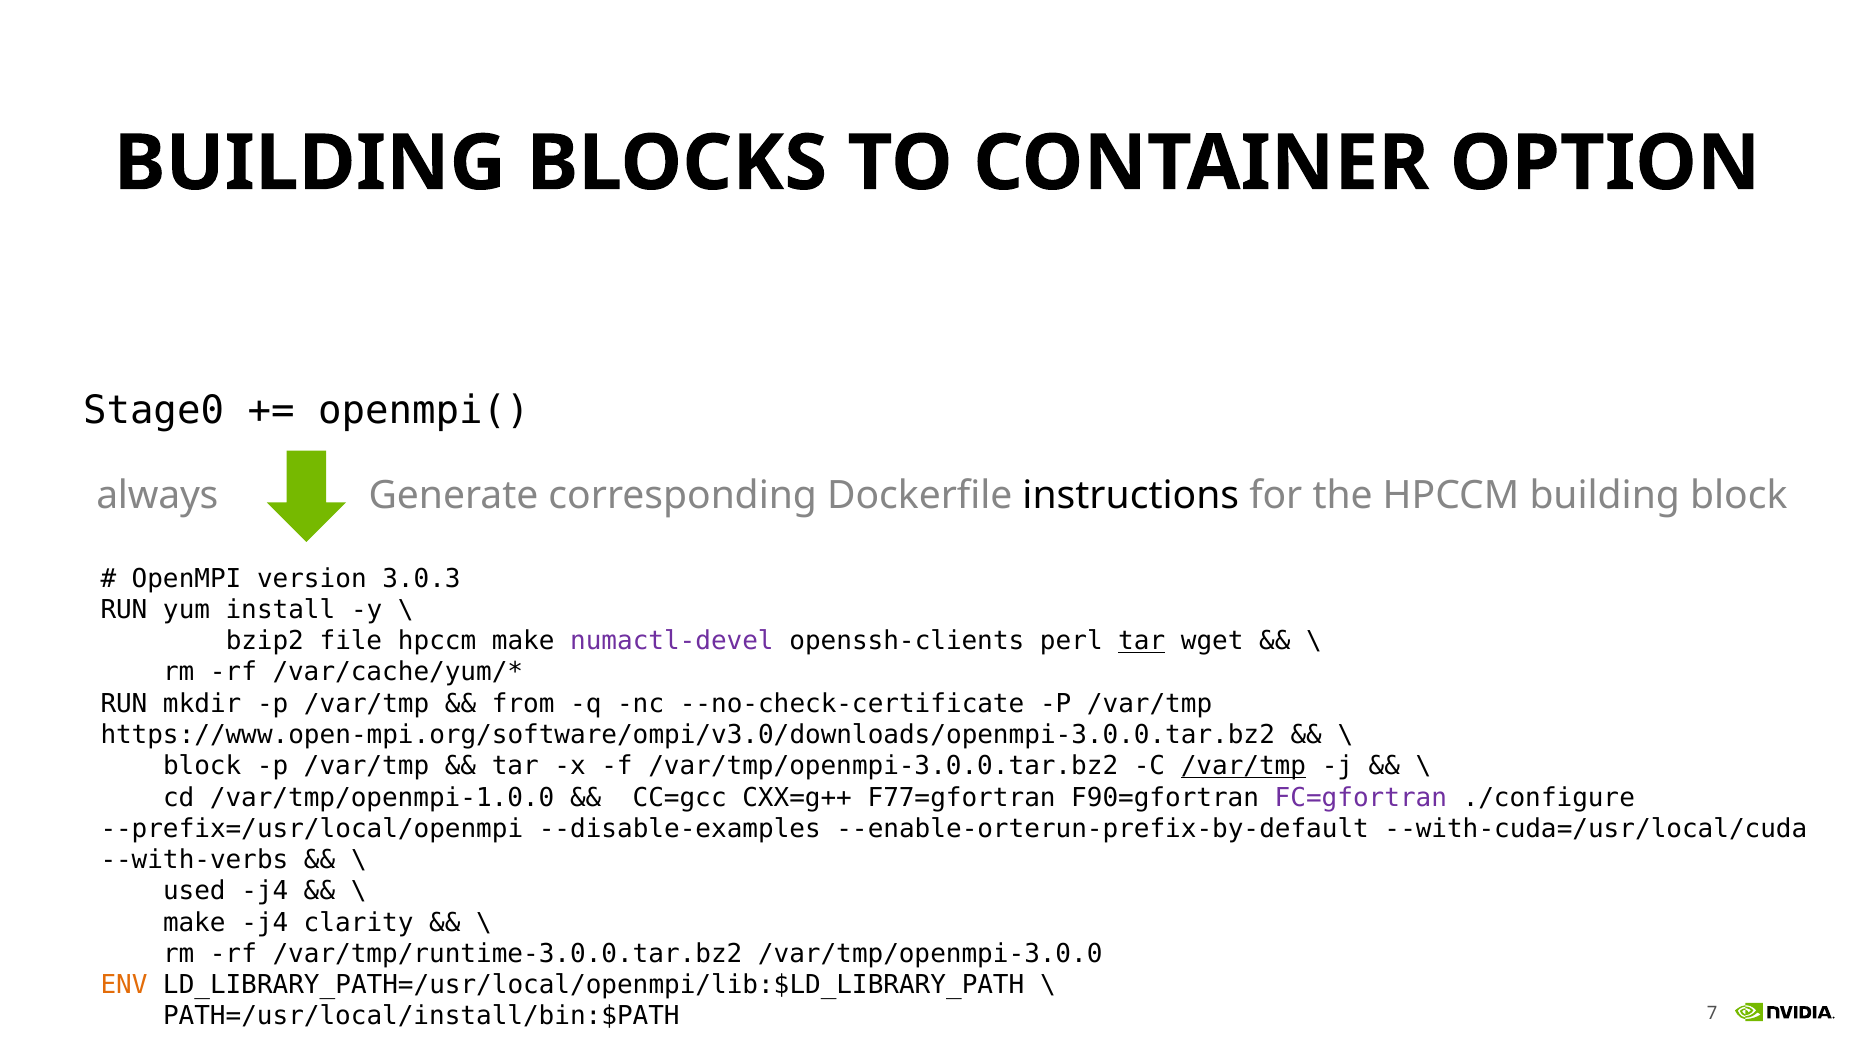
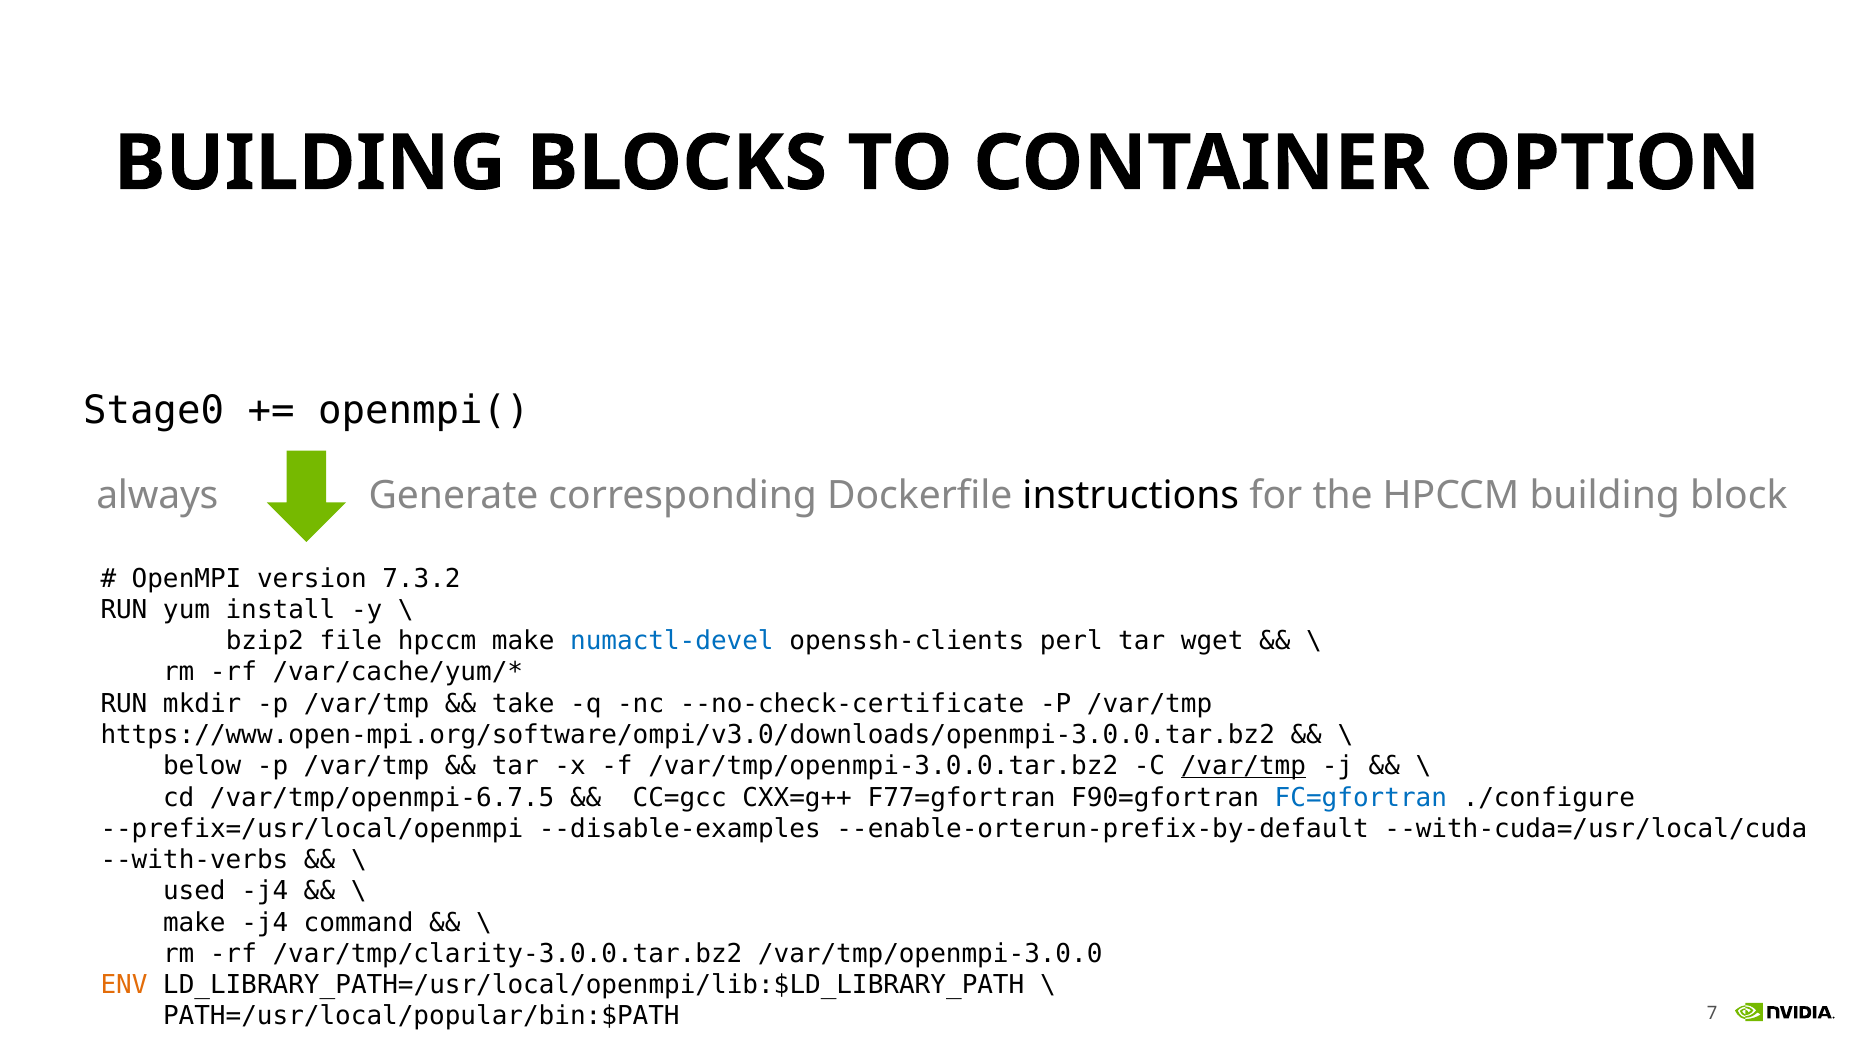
3.0.3: 3.0.3 -> 7.3.2 (421, 578)
numactl-devel colour: purple -> blue (672, 641)
tar underline: present -> none (1142, 641)
from: from -> take (523, 703)
block: block -> below (202, 766)
/var/tmp/openmpi-1.0.0: /var/tmp/openmpi-1.0.0 -> /var/tmp/openmpi-6.7.5 (382, 797)
FC=gfortran colour: purple -> blue (1361, 797)
clarity: clarity -> command (359, 922)
/var/tmp/runtime-3.0.0.tar.bz2: /var/tmp/runtime-3.0.0.tar.bz2 -> /var/tmp/clarity-3.0.0.tar.bz2 (507, 953)
PATH=/usr/local/install/bin:$PATH: PATH=/usr/local/install/bin:$PATH -> PATH=/usr/local/popular/bin:$PATH (421, 1016)
